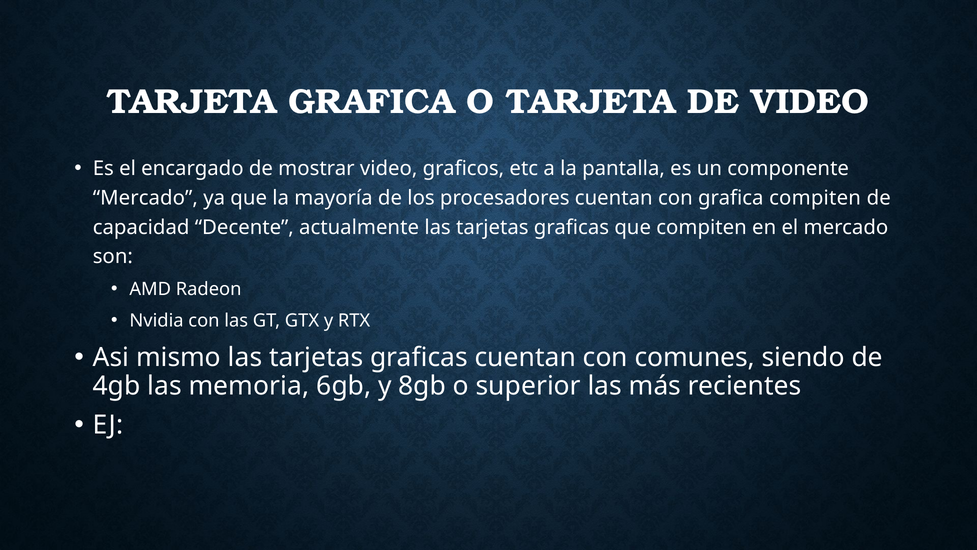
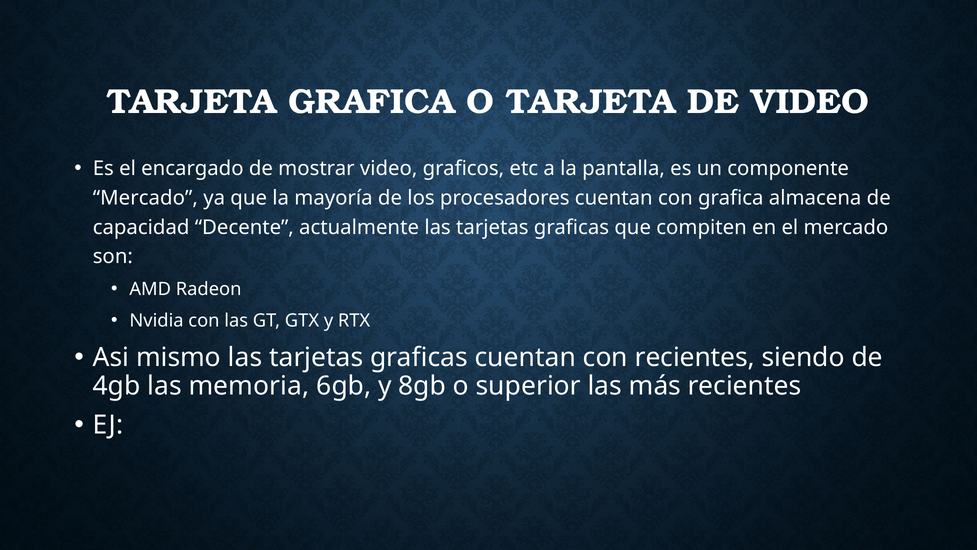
grafica compiten: compiten -> almacena (815, 198)
con comunes: comunes -> recientes (695, 357)
